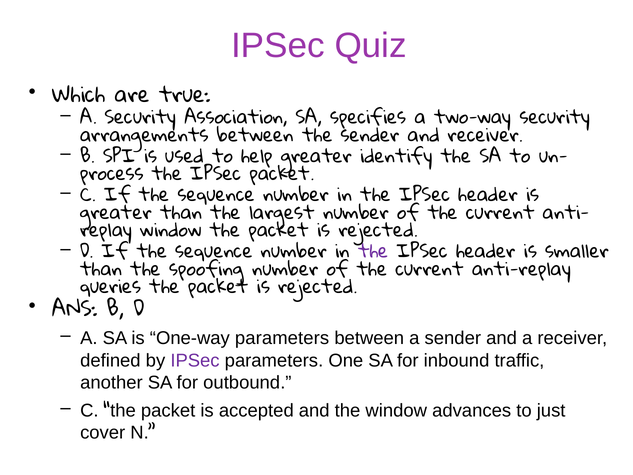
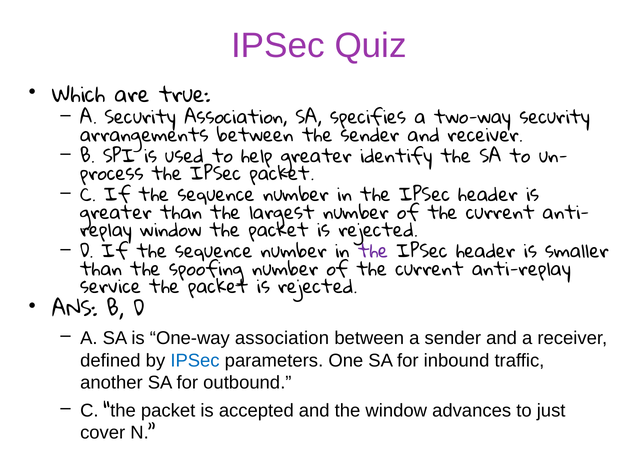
queries: queries -> service (111, 287)
One-way parameters: parameters -> association (282, 338)
IPSec colour: purple -> blue (195, 360)
